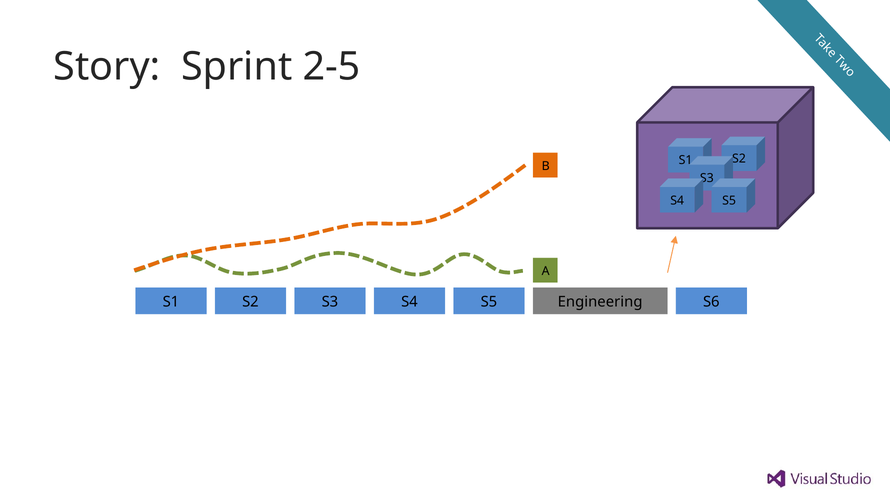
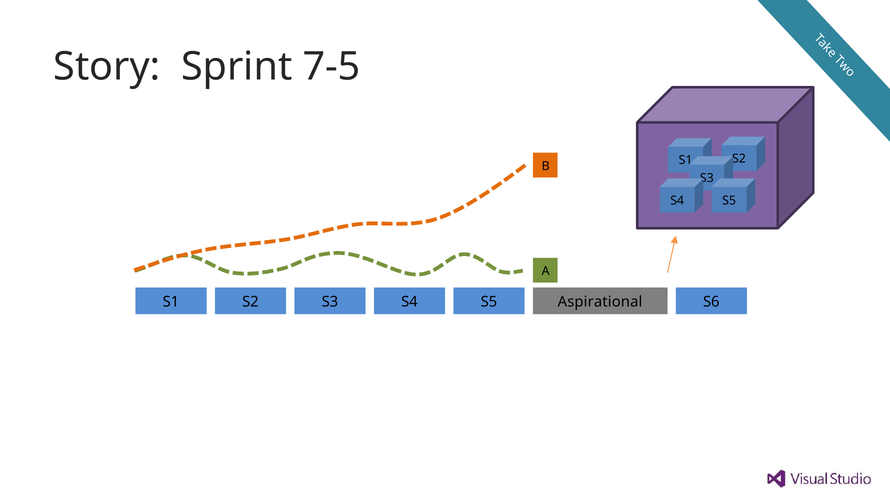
2-5: 2-5 -> 7-5 (332, 67)
Engineering: Engineering -> Aspirational (600, 302)
